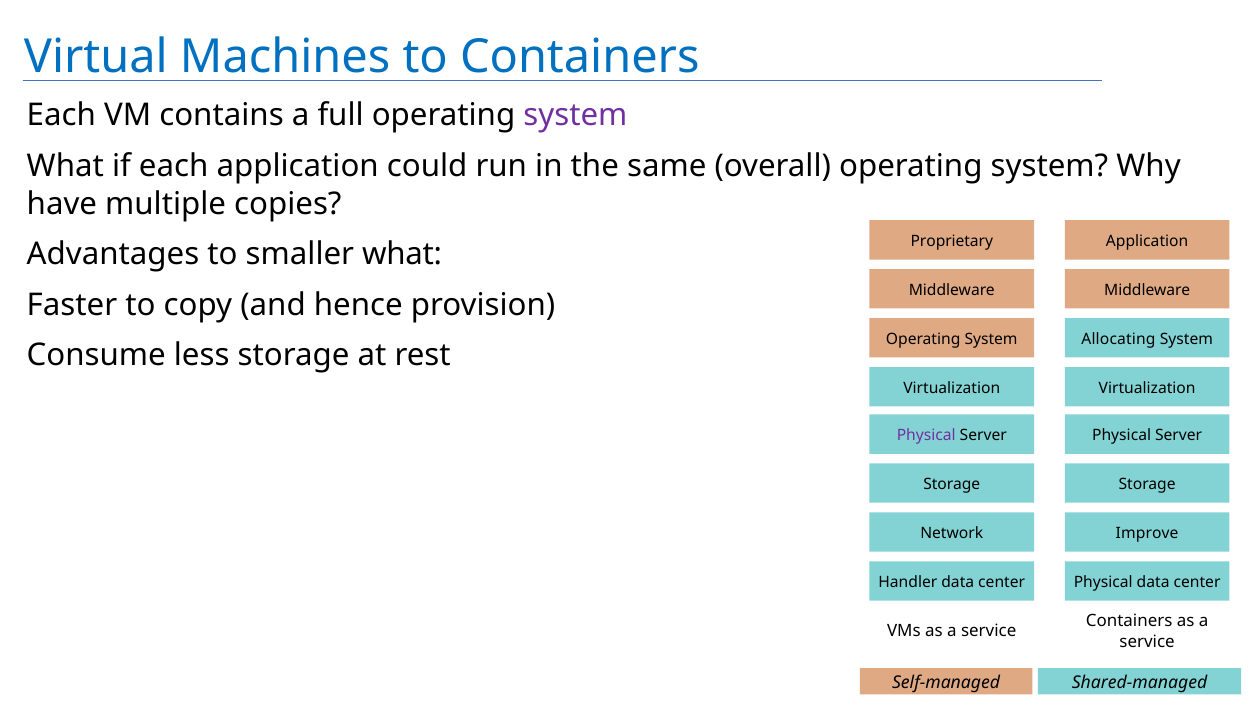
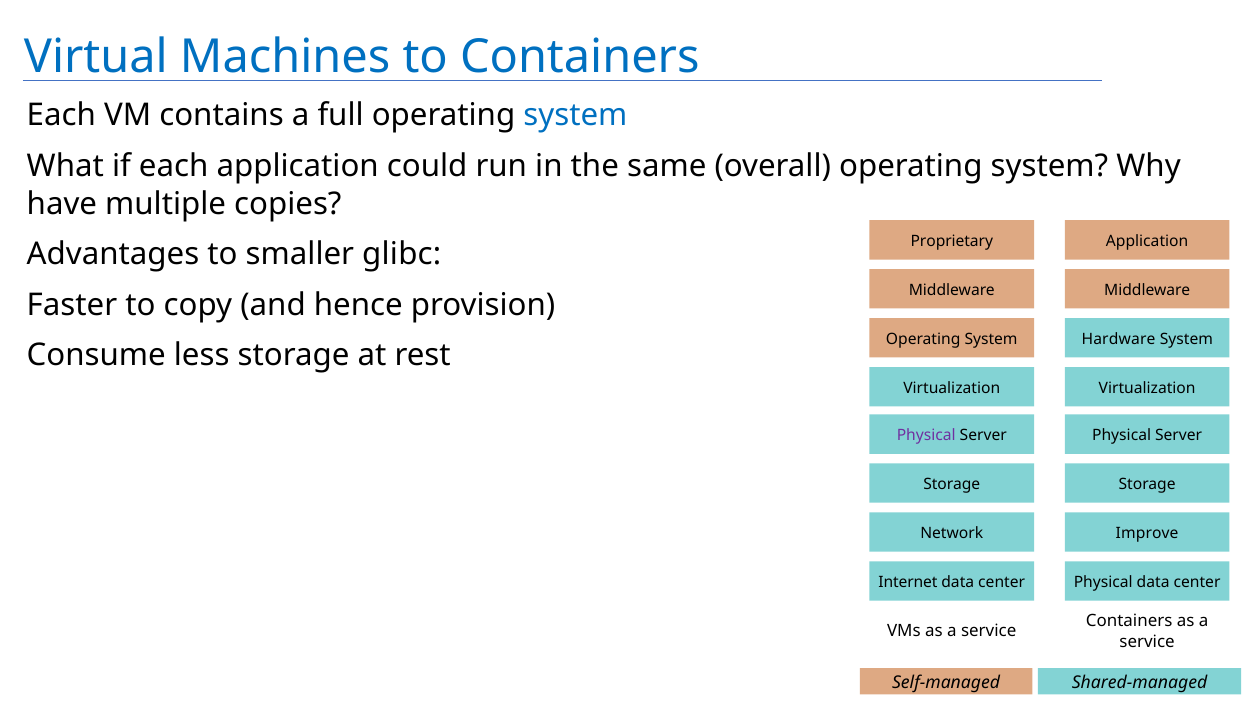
system colour: purple -> blue (575, 116)
smaller what: what -> glibc (402, 254)
Allocating: Allocating -> Hardware (1118, 339)
Handler: Handler -> Internet (908, 582)
